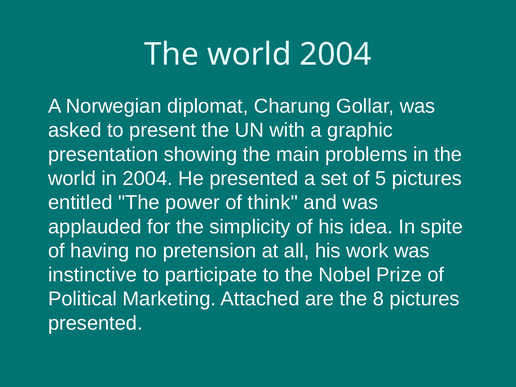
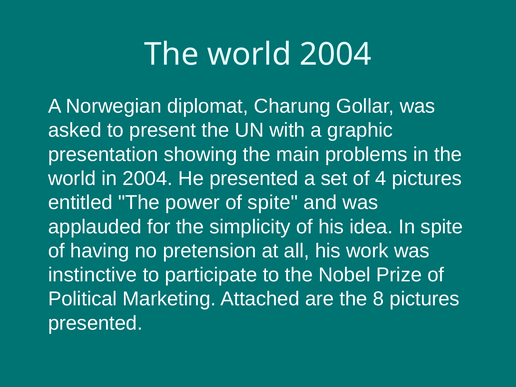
5: 5 -> 4 (381, 179)
of think: think -> spite (273, 203)
